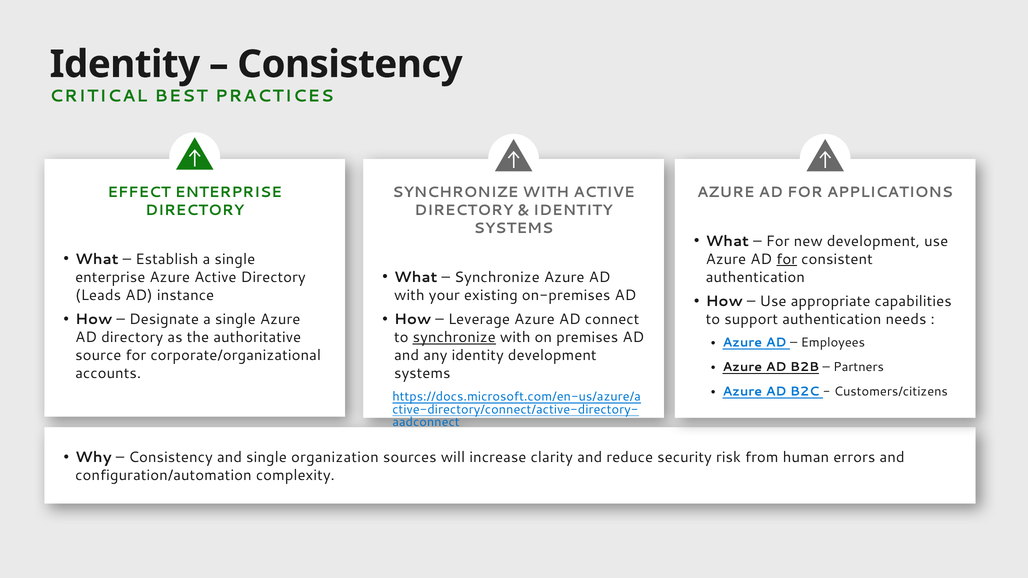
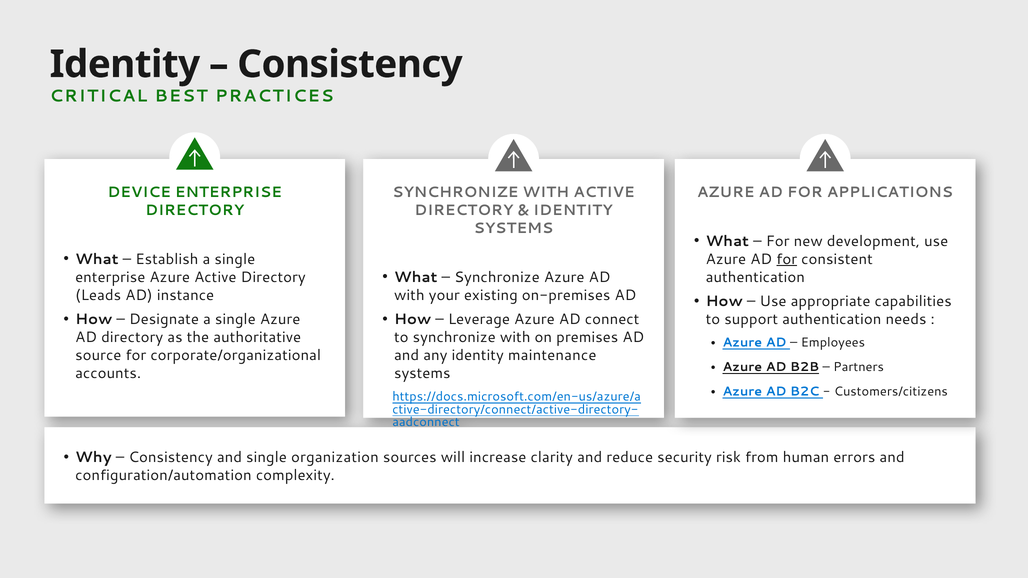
EFFECT: EFFECT -> DEVICE (139, 192)
synchronize underline: present -> none (454, 338)
identity development: development -> maintenance (552, 356)
